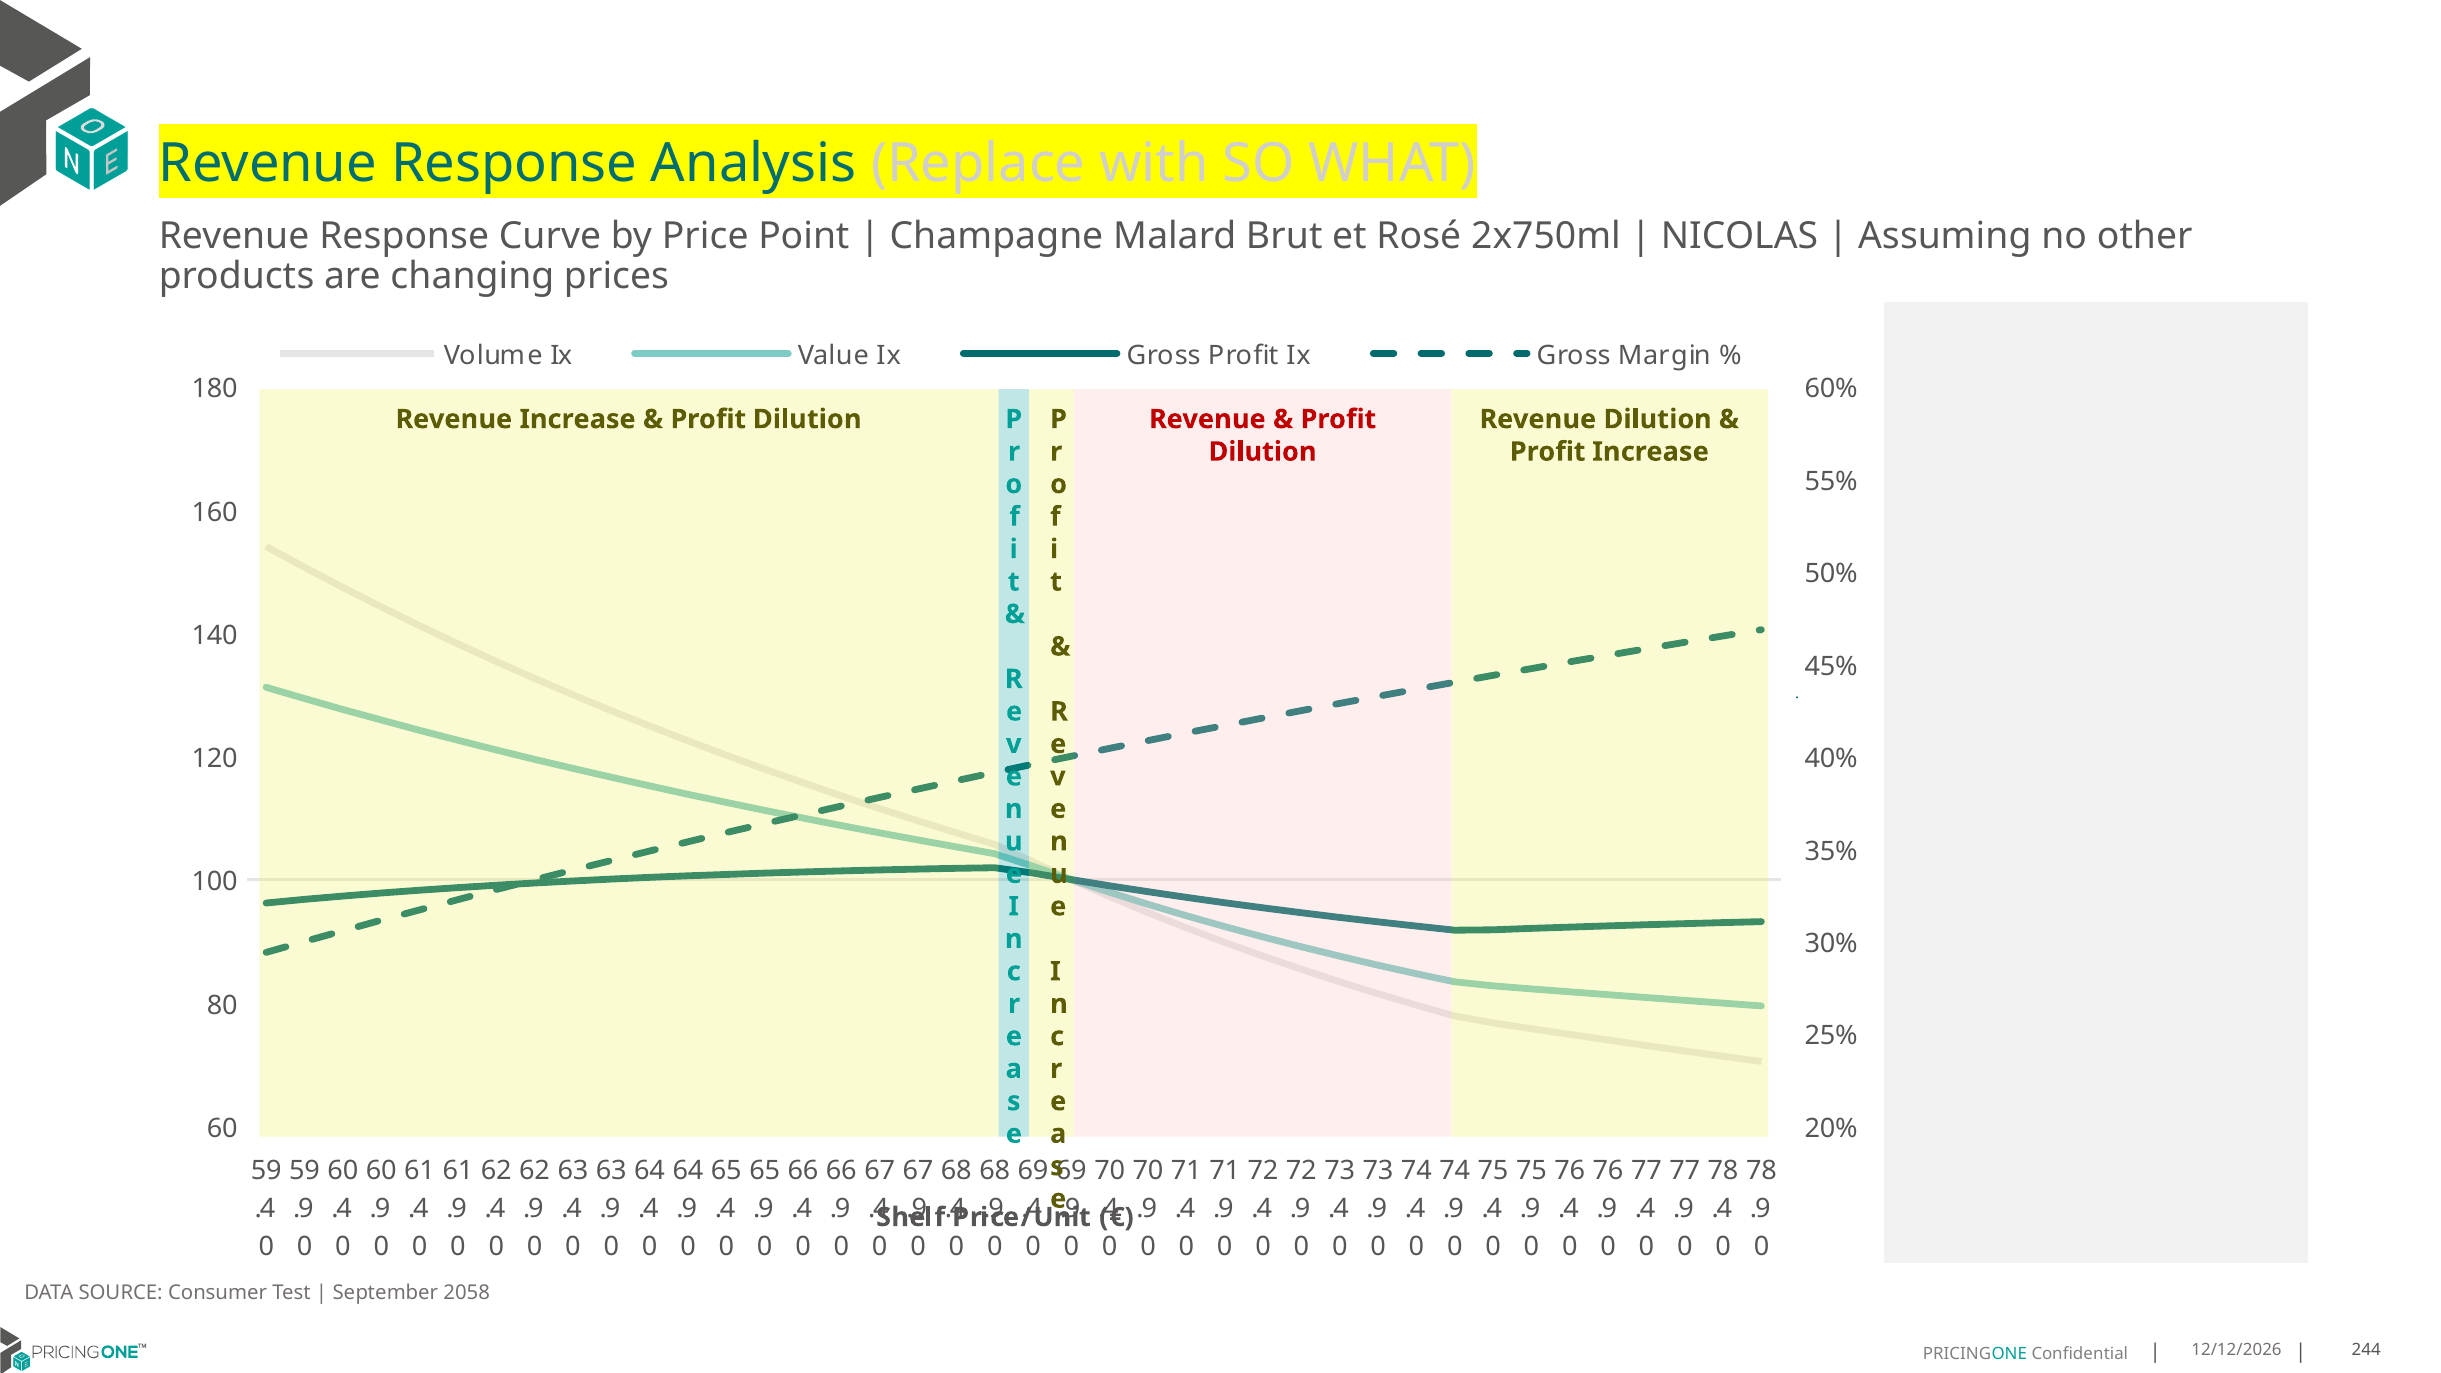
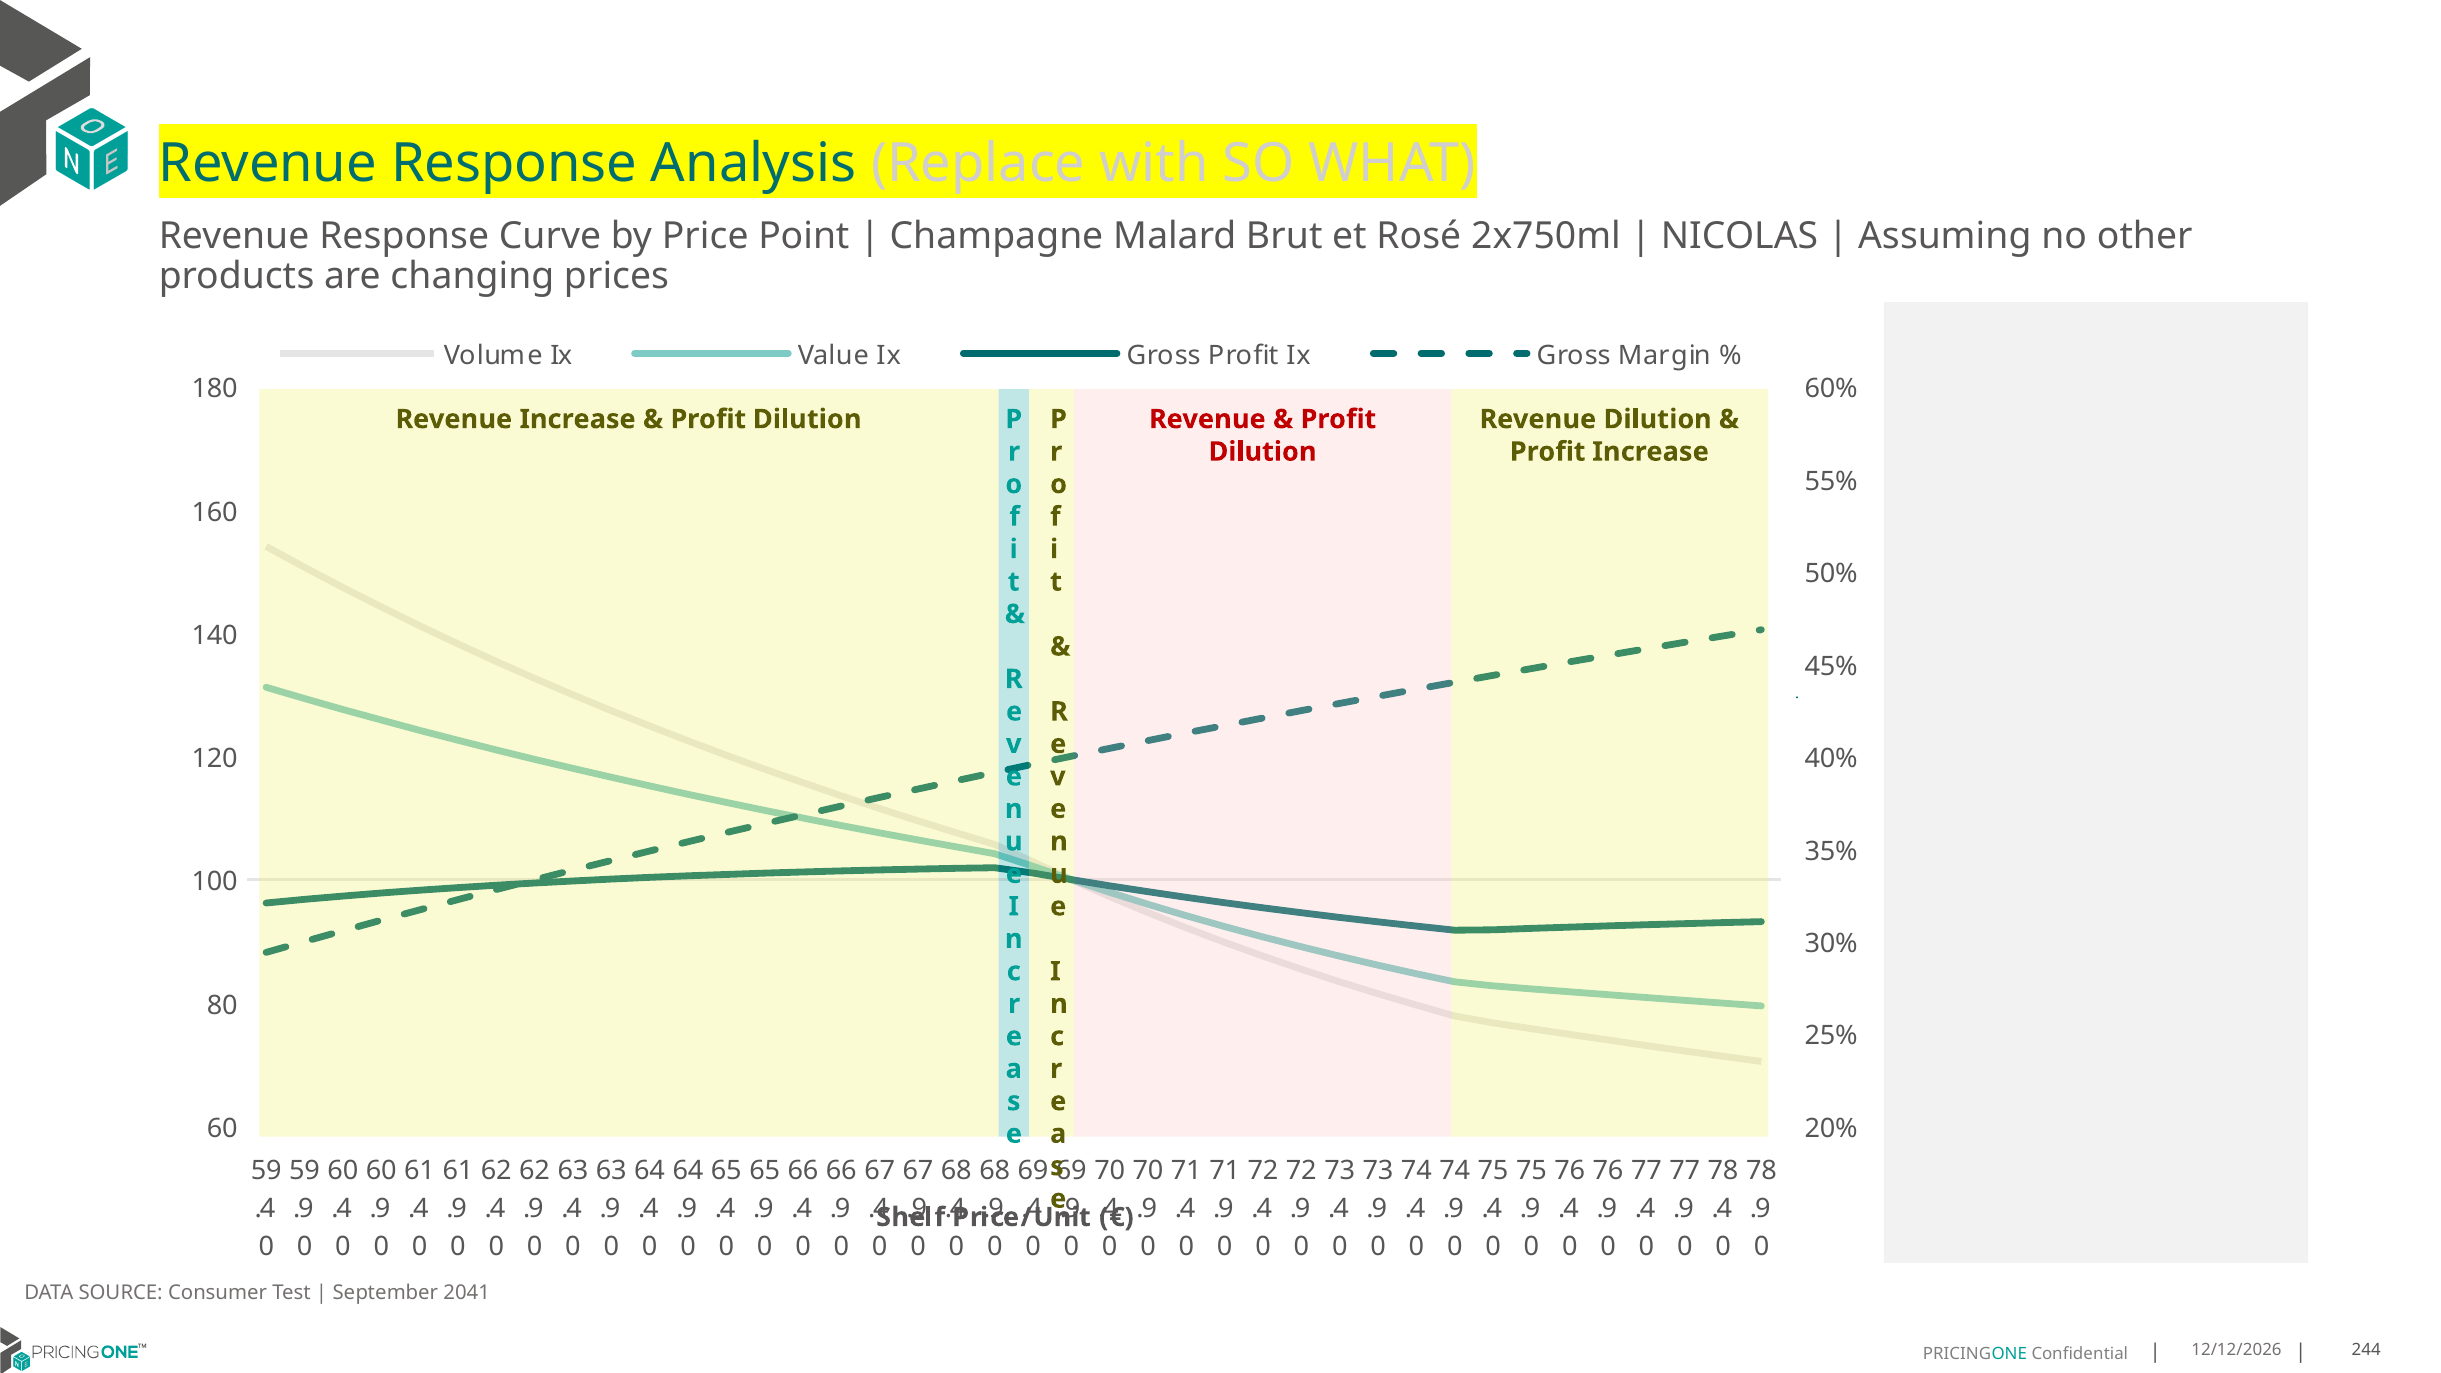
2058: 2058 -> 2041 (467, 1293)
